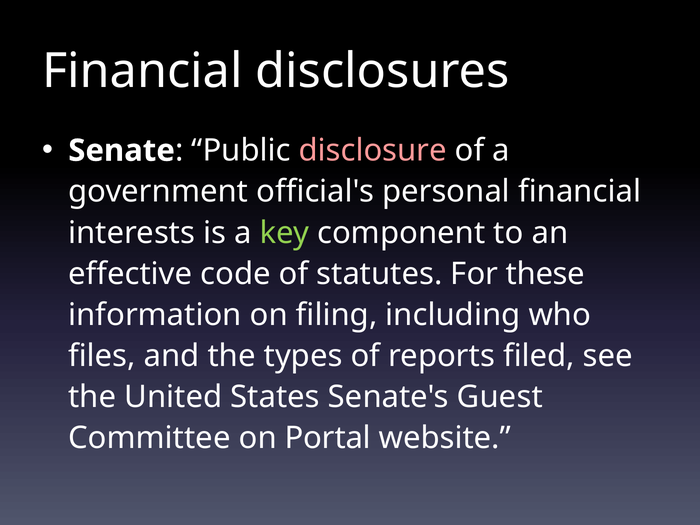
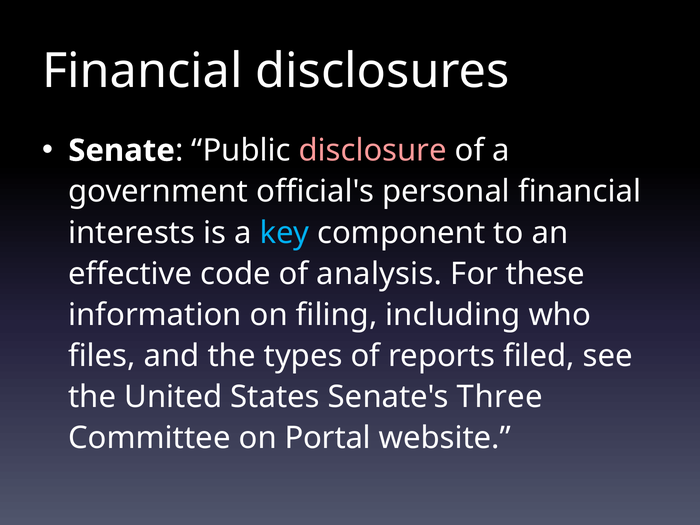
key colour: light green -> light blue (285, 233)
statutes: statutes -> analysis (379, 274)
Guest: Guest -> Three (500, 397)
